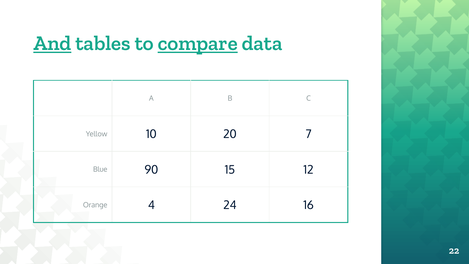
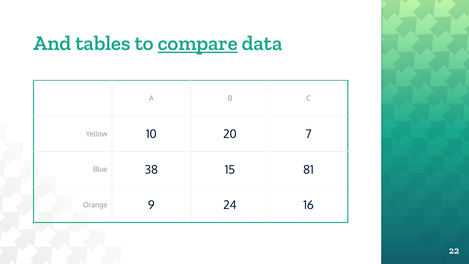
And underline: present -> none (52, 43)
90: 90 -> 38 (151, 170)
12: 12 -> 81 (308, 170)
4: 4 -> 9 (151, 205)
